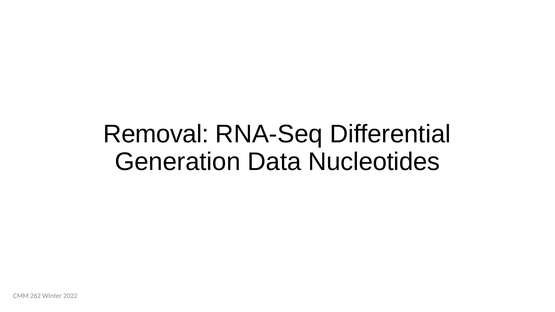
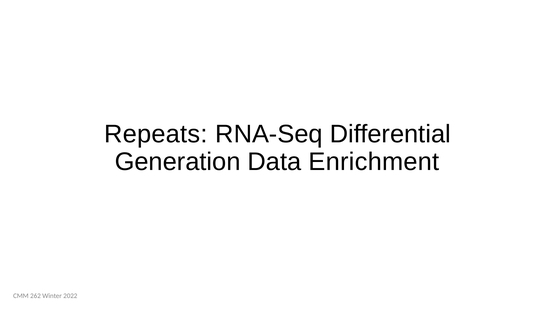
Removal: Removal -> Repeats (156, 134)
Nucleotides: Nucleotides -> Enrichment (374, 162)
